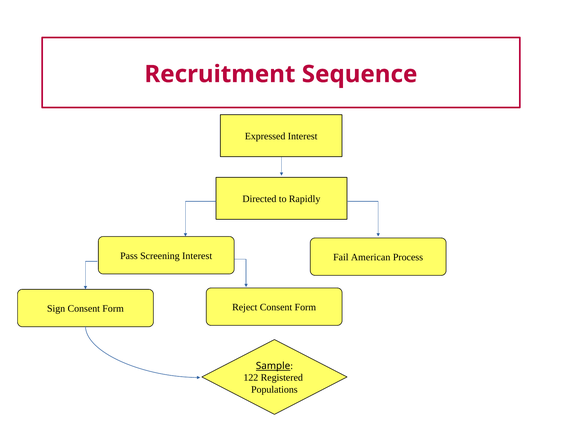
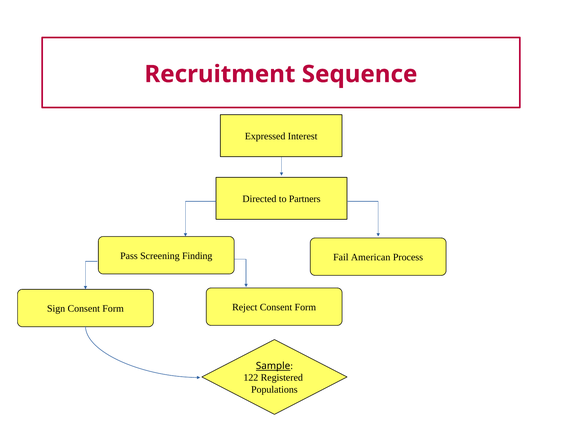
Rapidly: Rapidly -> Partners (305, 199)
Screening Interest: Interest -> Finding (197, 256)
